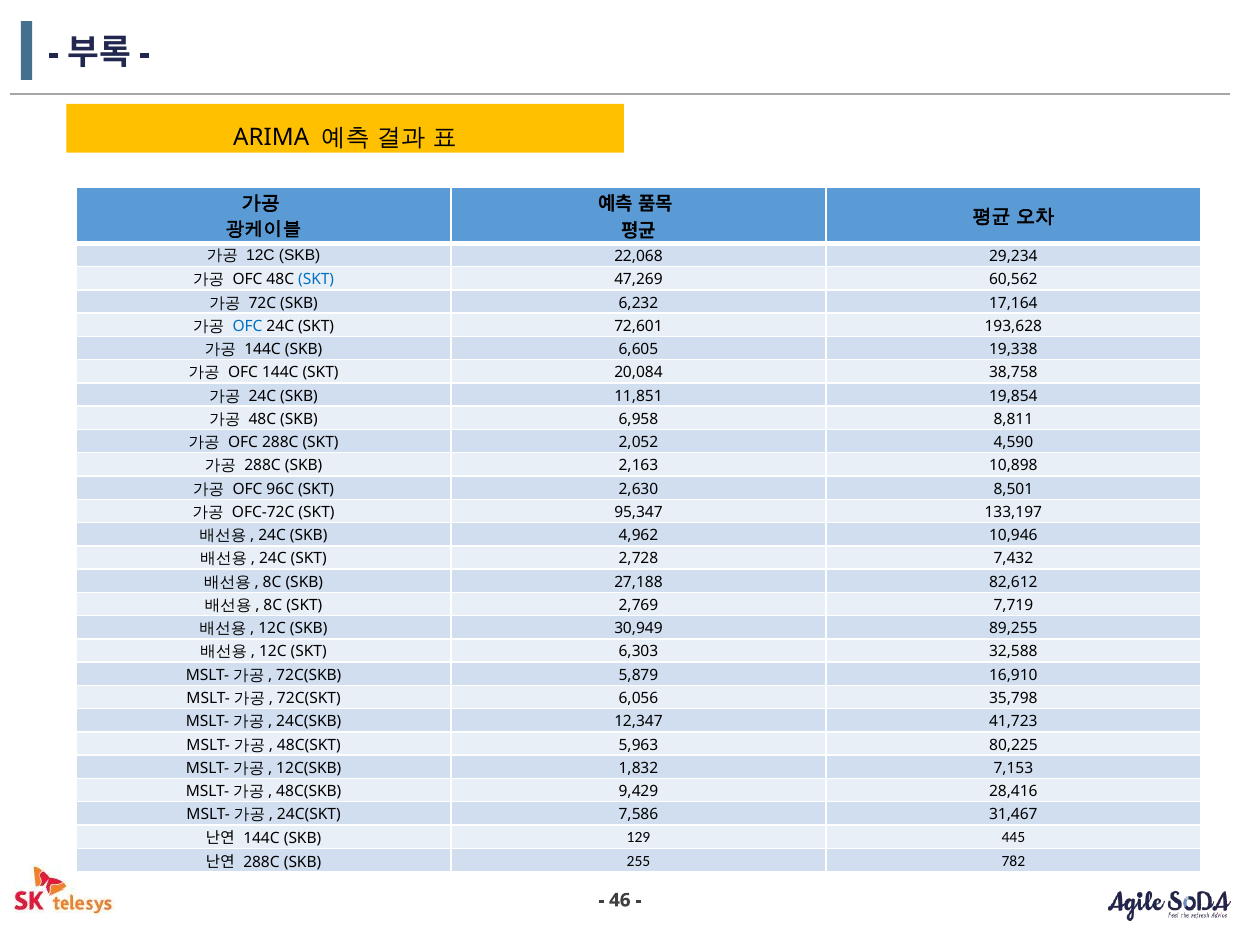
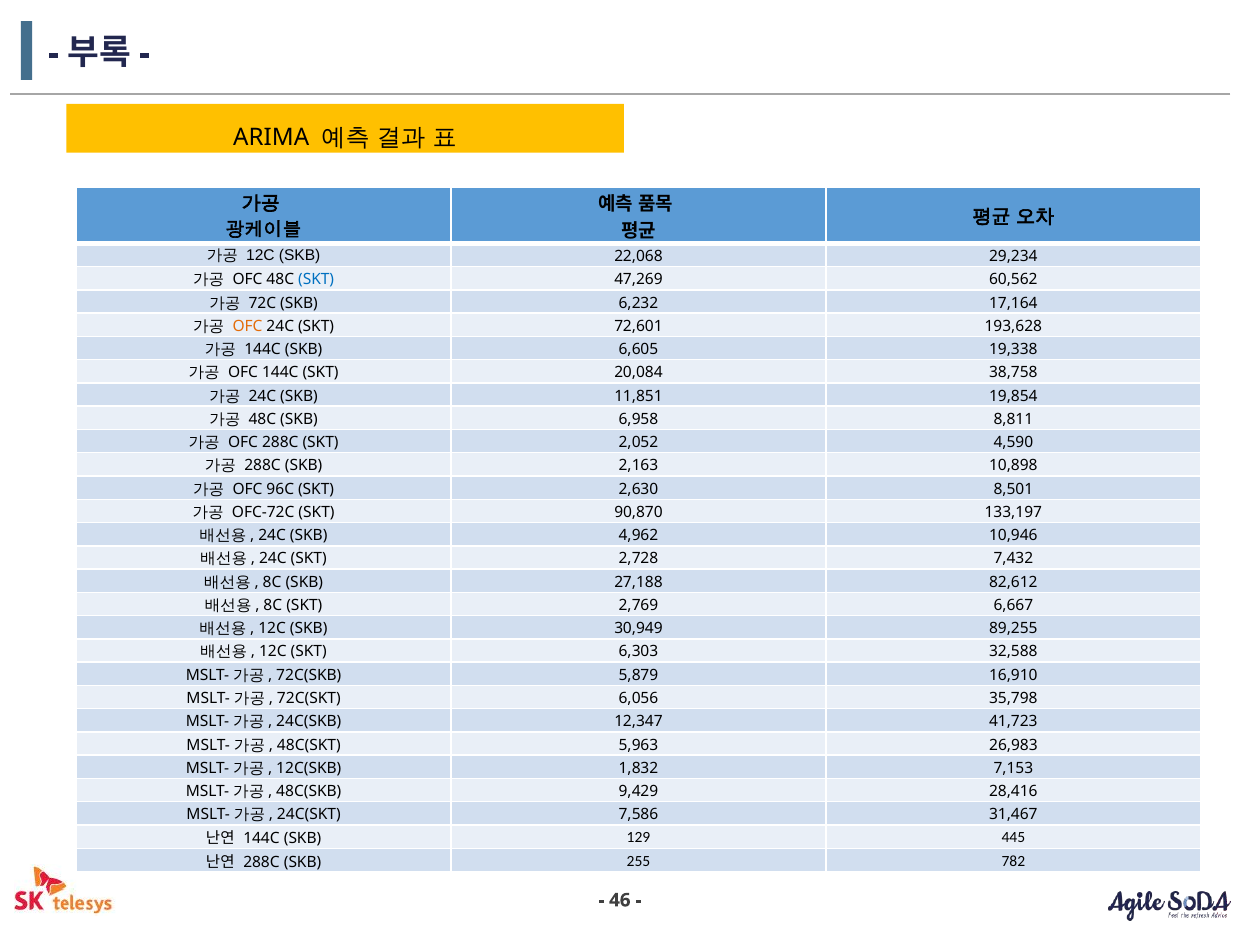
OFC colour: blue -> orange (247, 326)
95,347: 95,347 -> 90,870 (638, 513)
7,719: 7,719 -> 6,667 (1013, 606)
80,225: 80,225 -> 26,983 (1013, 745)
